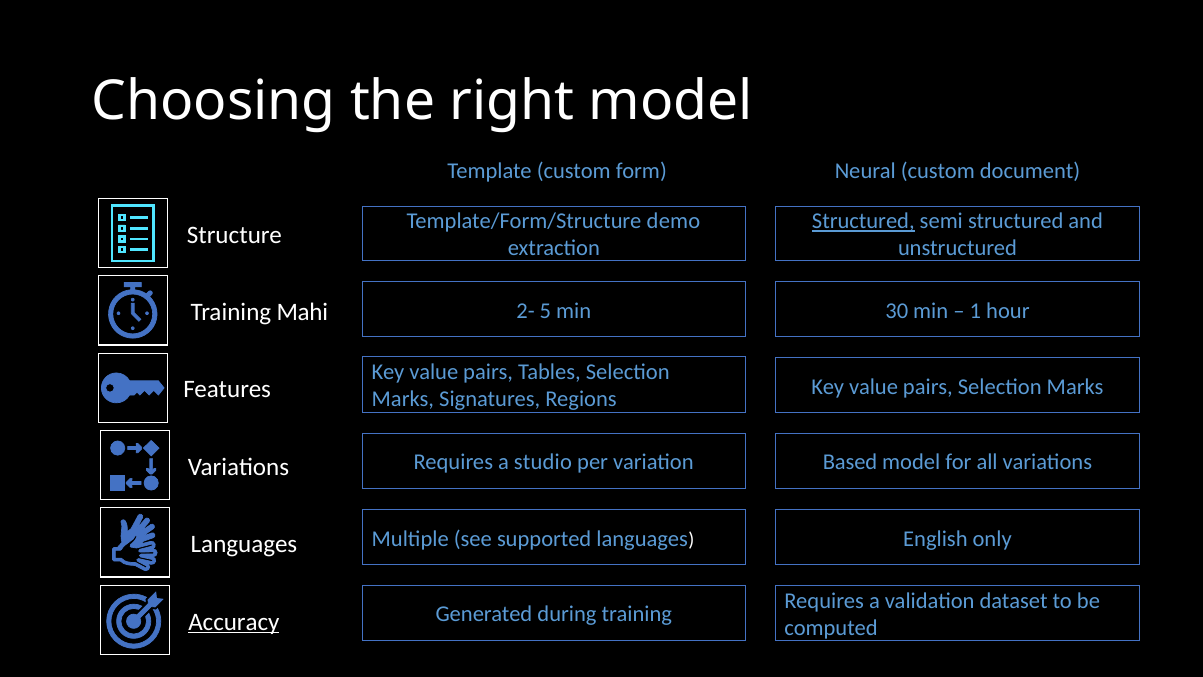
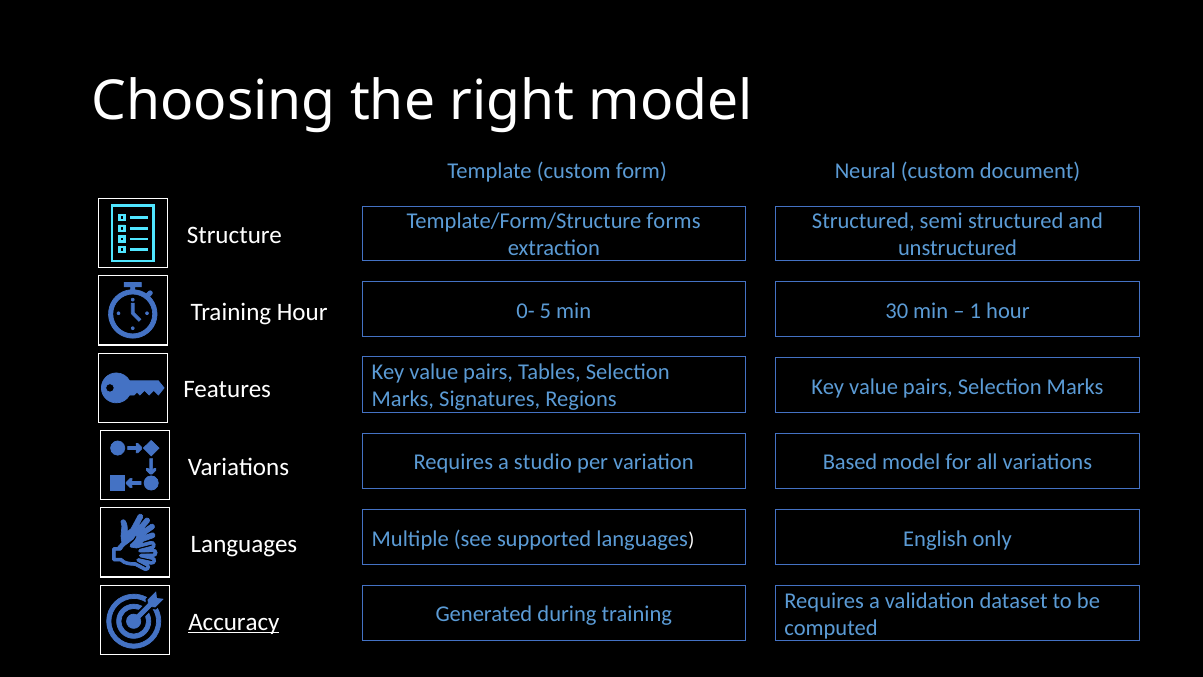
demo: demo -> forms (674, 221)
Structured underline: present -> none (863, 221)
2-: 2- -> 0- (526, 311)
Training Mahi: Mahi -> Hour (302, 312)
